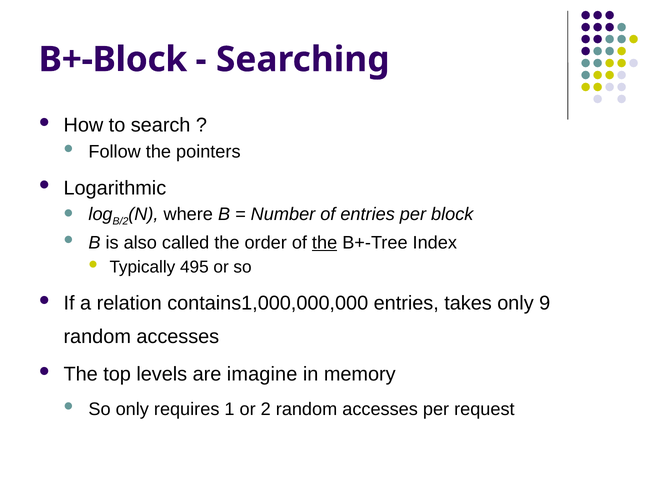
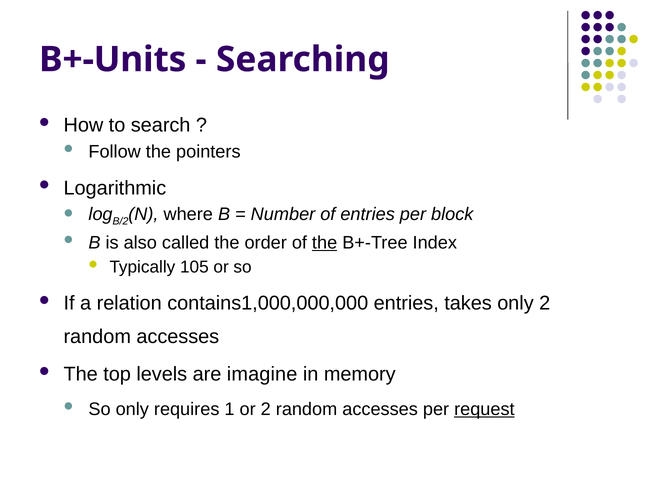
B+-Block: B+-Block -> B+-Units (113, 59)
495: 495 -> 105 (194, 267)
only 9: 9 -> 2 (545, 303)
request underline: none -> present (484, 409)
